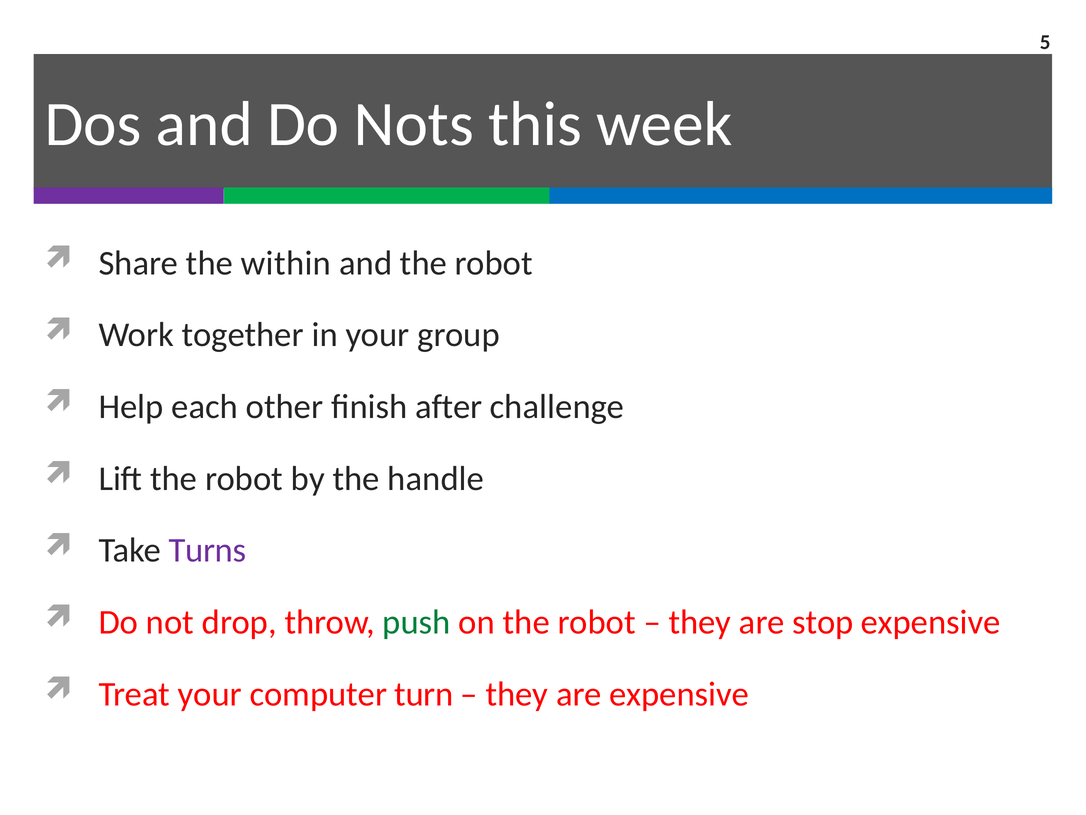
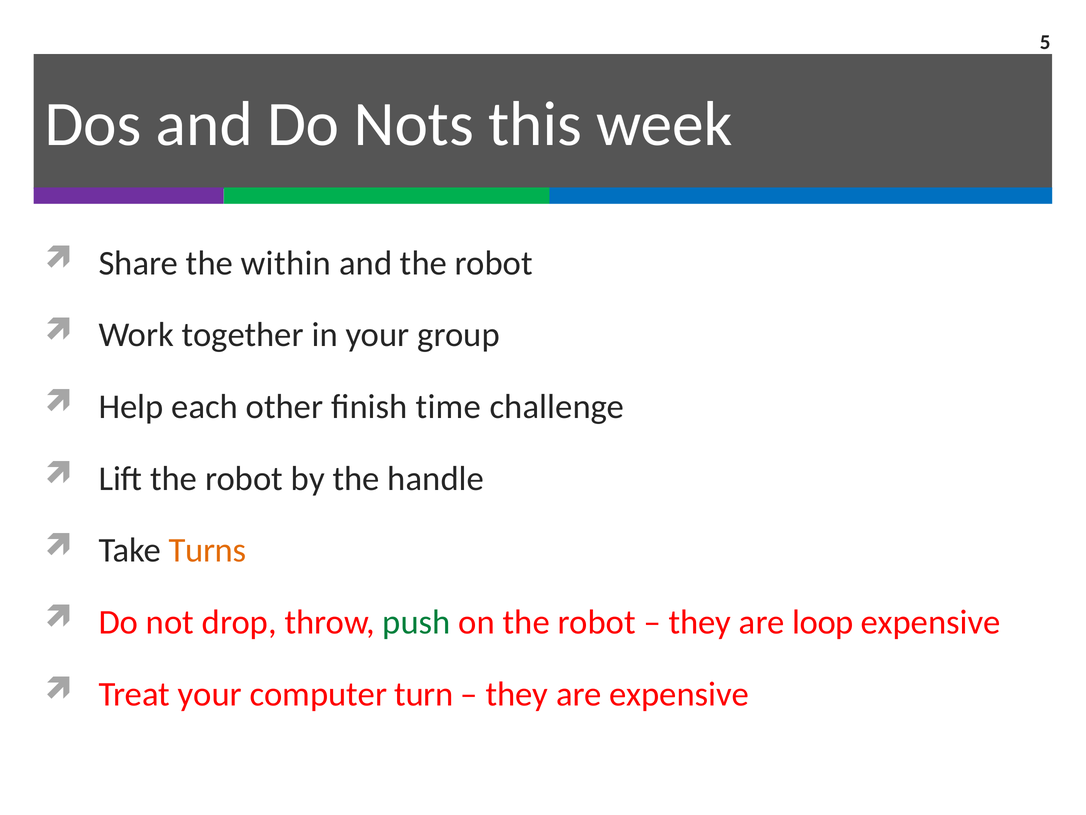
after: after -> time (448, 407)
Turns colour: purple -> orange (208, 550)
stop: stop -> loop (823, 622)
